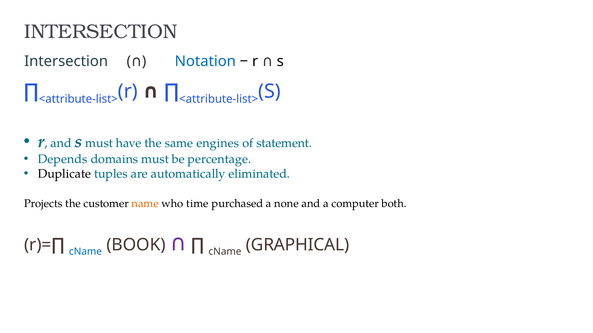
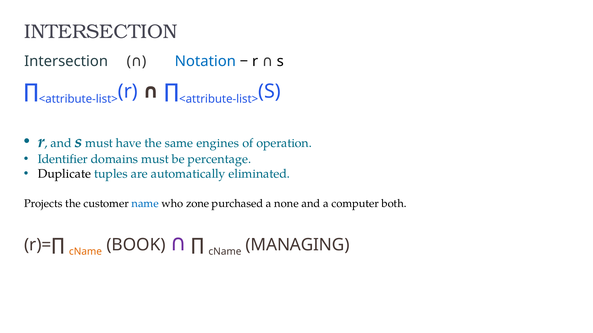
statement: statement -> operation (284, 143)
Depends: Depends -> Identifier (63, 159)
name colour: orange -> blue (145, 204)
time: time -> zone (198, 204)
cName colour: blue -> orange (85, 252)
GRAPHICAL: GRAPHICAL -> MANAGING (298, 245)
